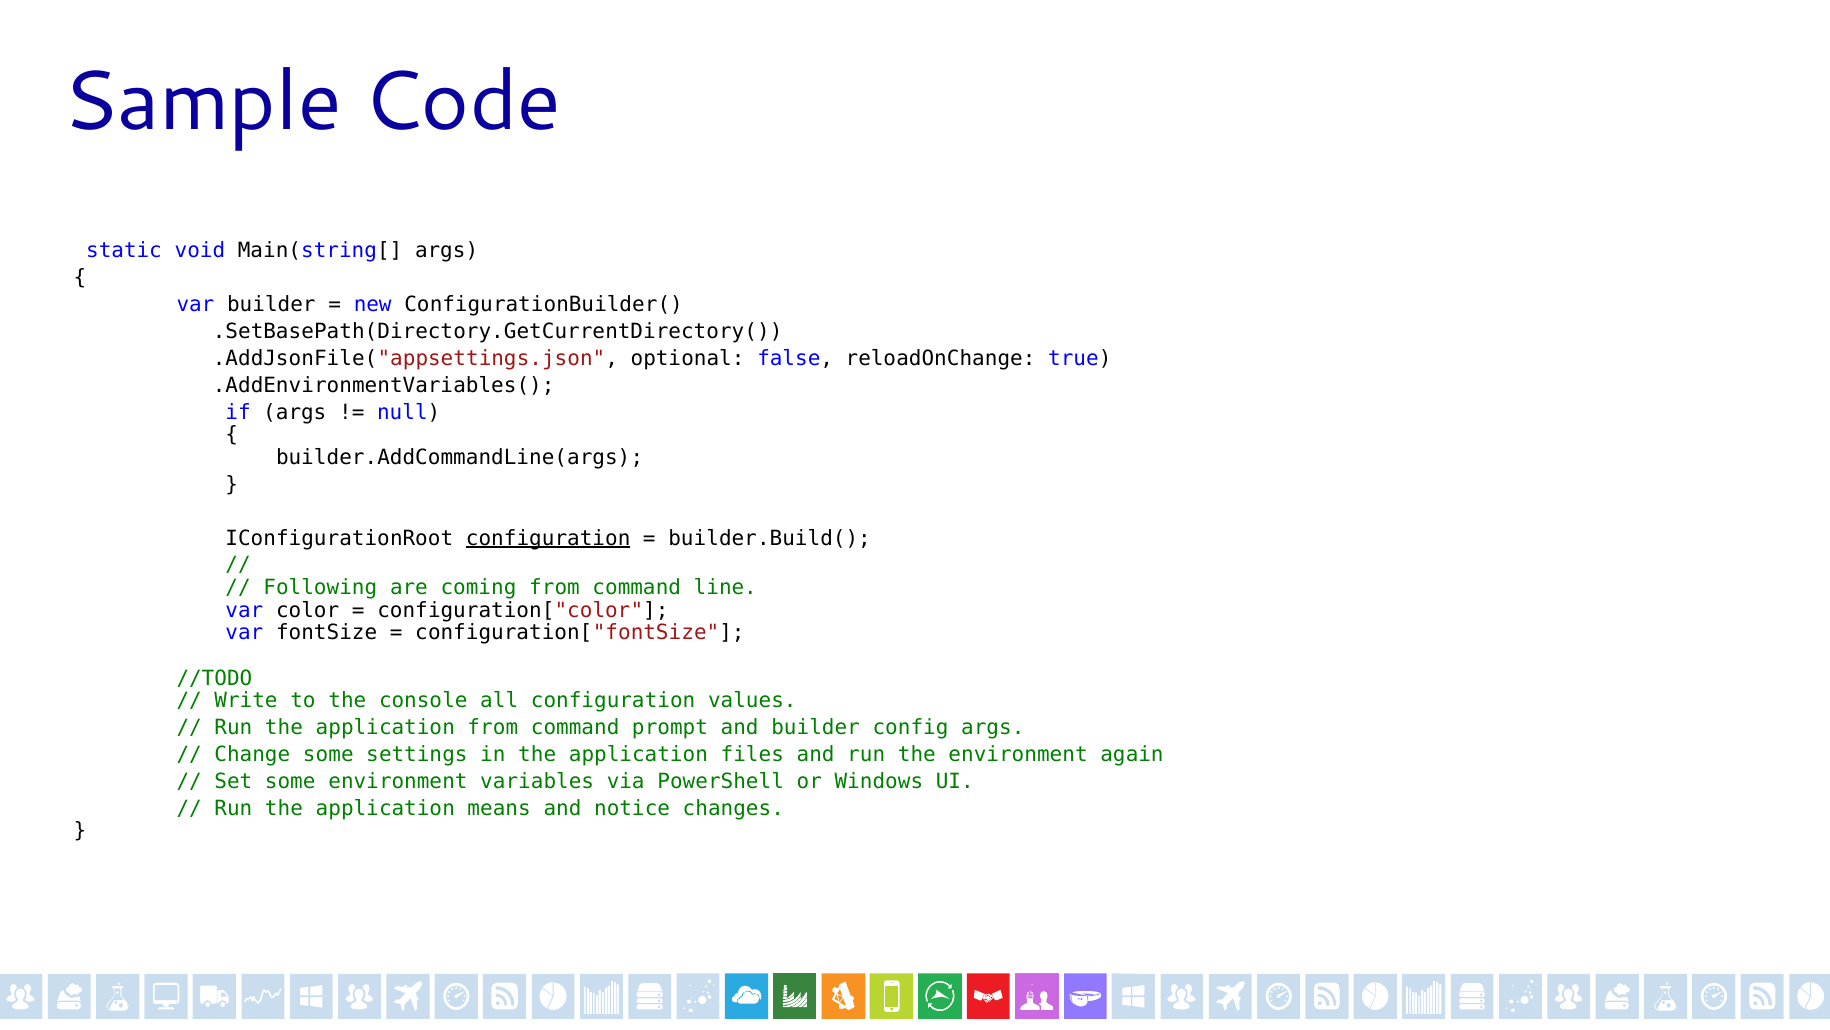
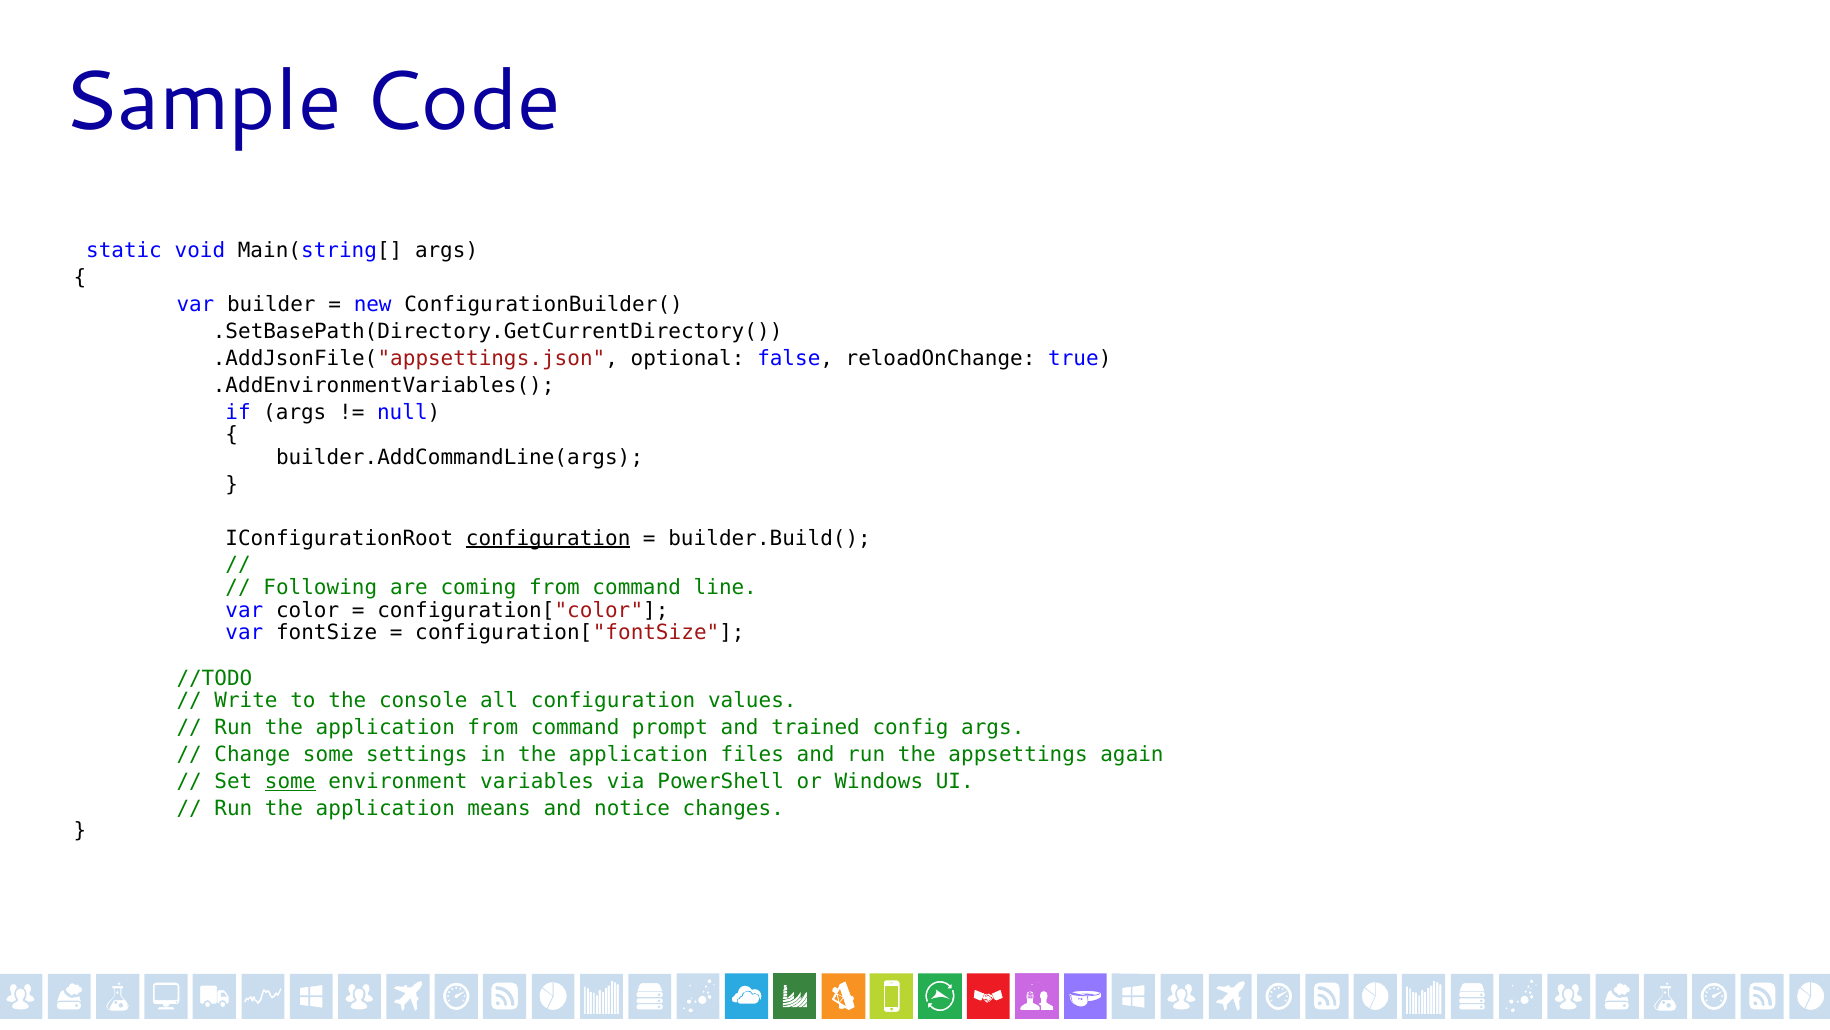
and builder: builder -> trained (816, 727)
the environment: environment -> appsettings (1018, 754)
some underline: none -> present (290, 781)
